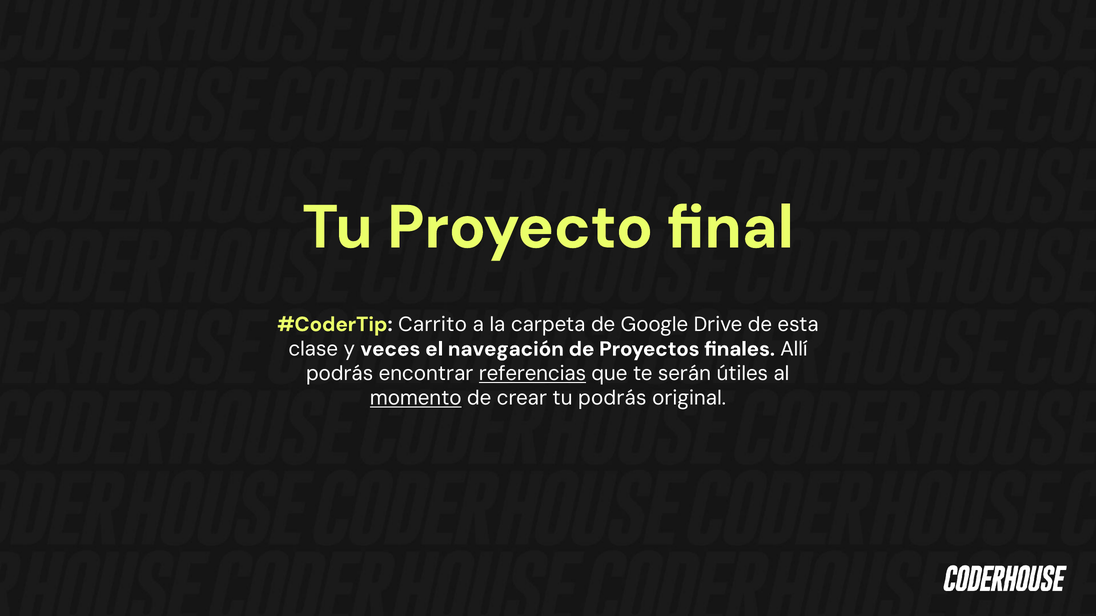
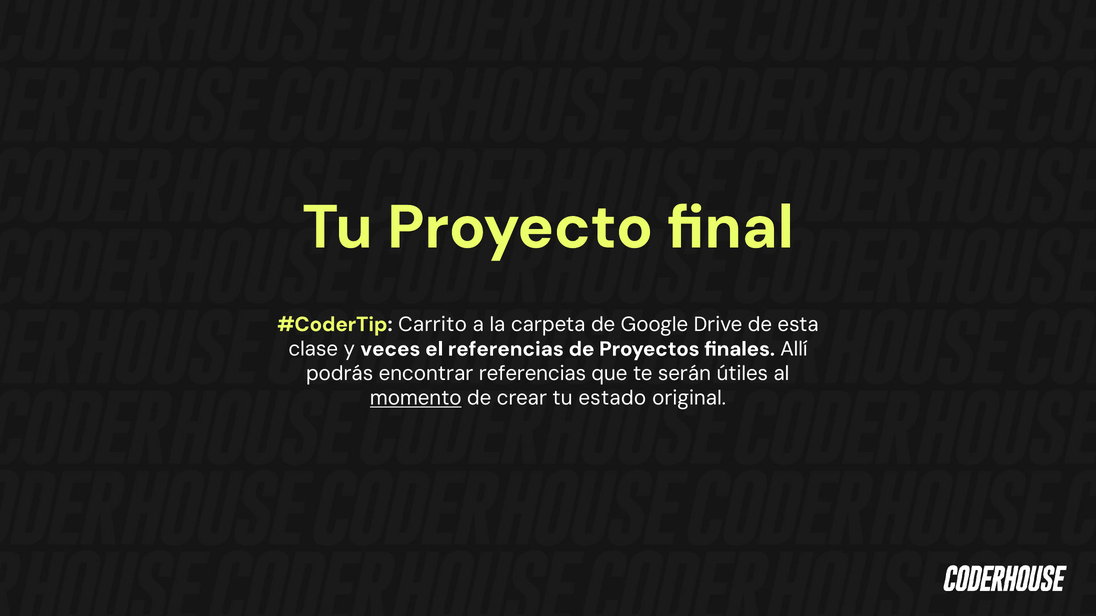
el navegación: navegación -> referencias (506, 349)
referencias underline: present -> none (532, 374)
tu podrás: podrás -> estado (612, 399)
